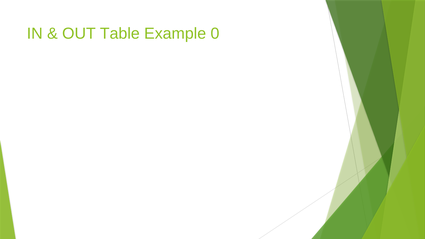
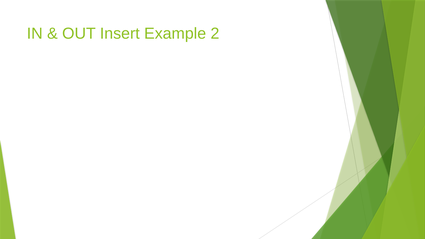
Table: Table -> Insert (120, 34)
0: 0 -> 2 (215, 34)
